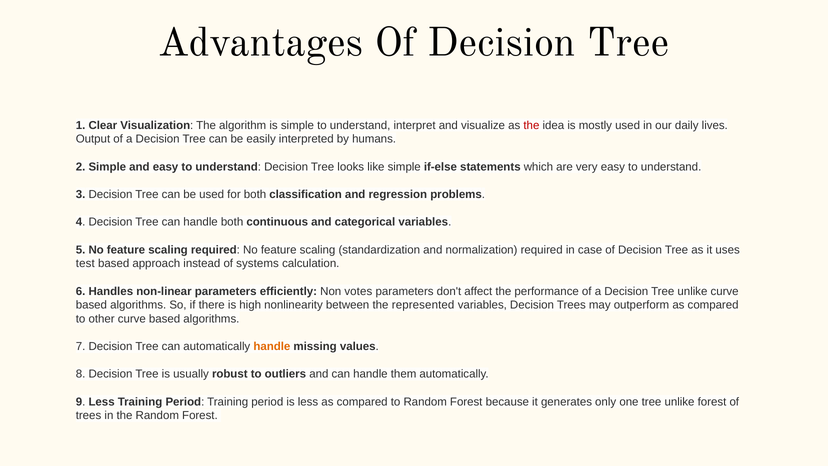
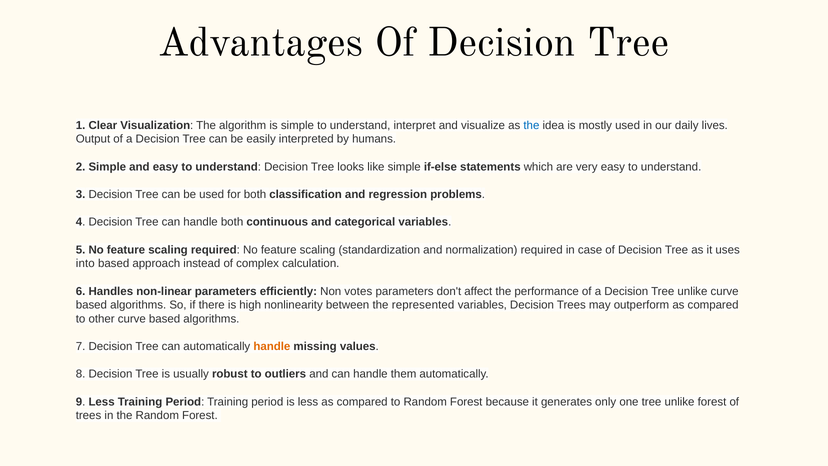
the colour: red -> blue (531, 125)
test: test -> into (85, 263)
systems: systems -> complex (258, 263)
